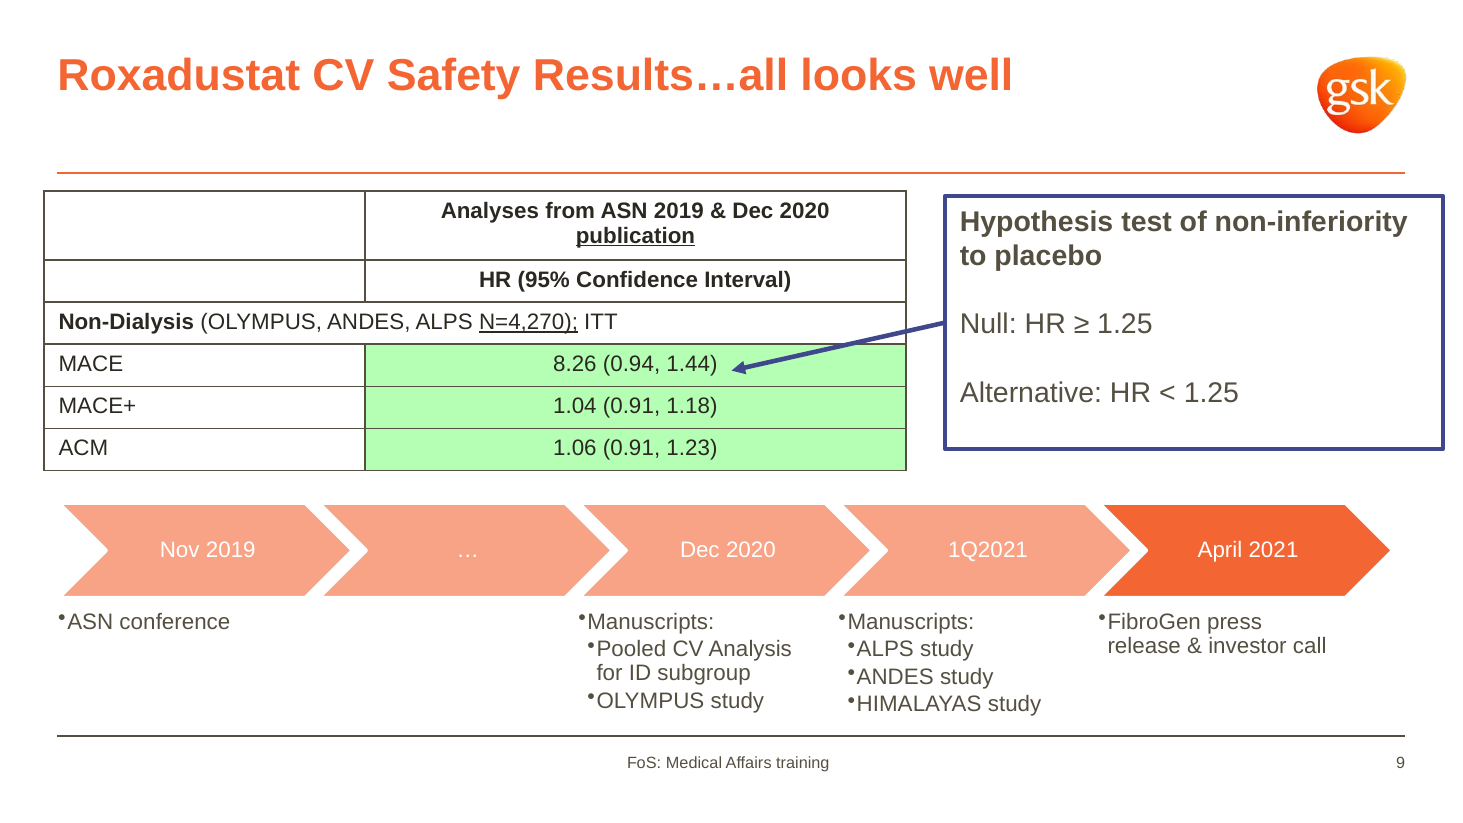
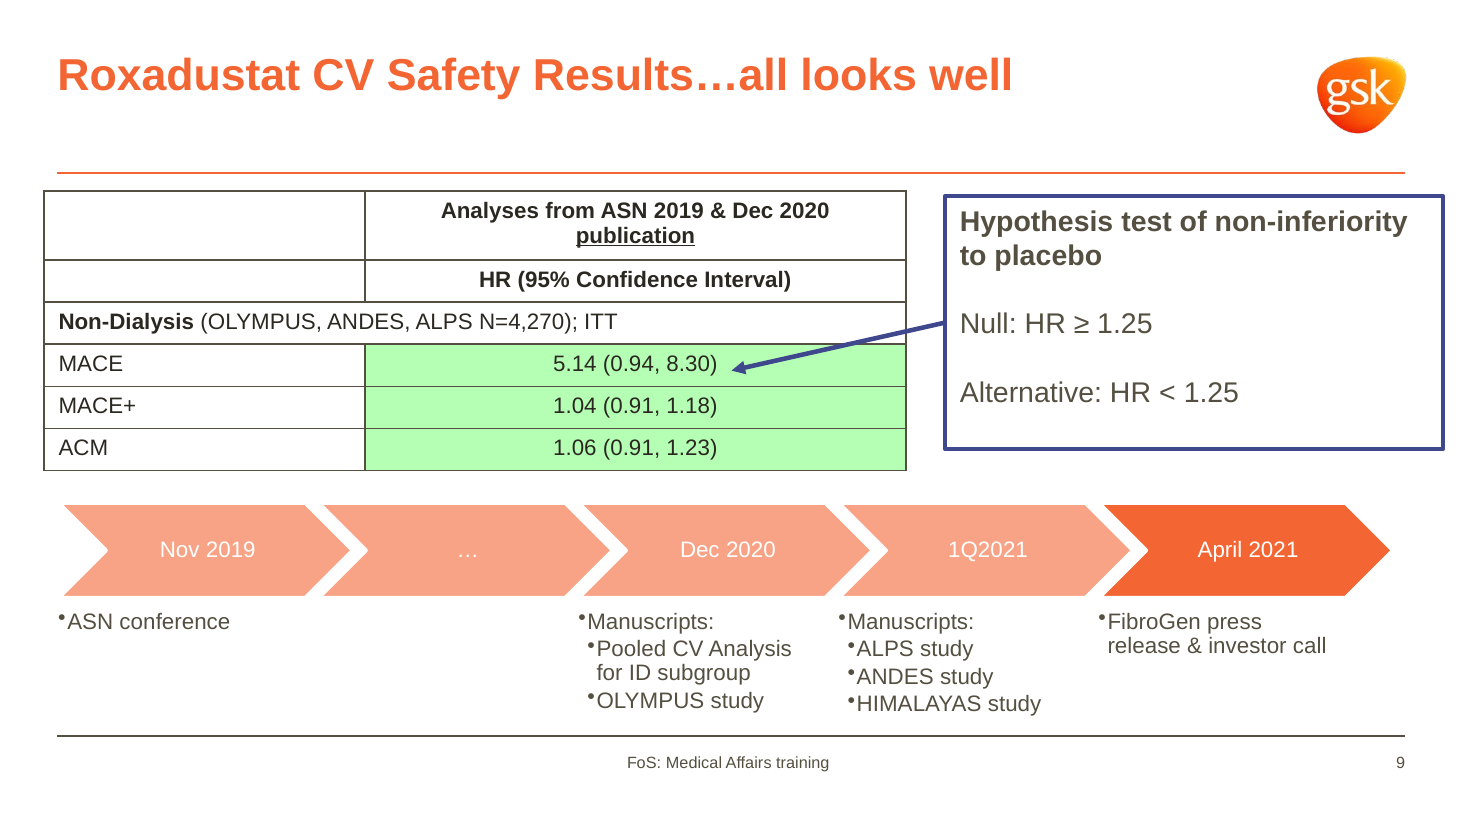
N=4,270 underline: present -> none (529, 322)
8.26: 8.26 -> 5.14 (575, 364)
1.44: 1.44 -> 8.30 (692, 364)
